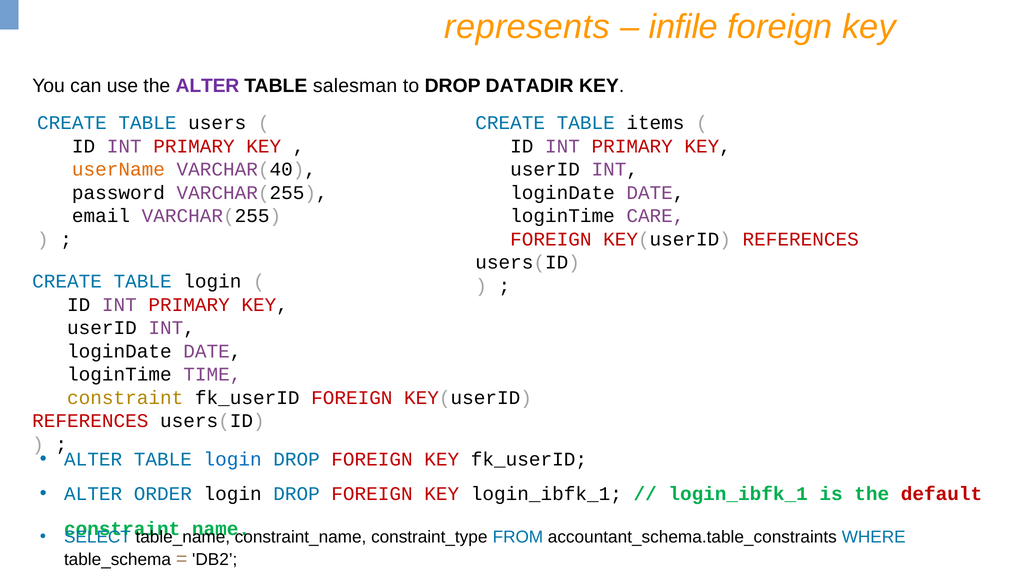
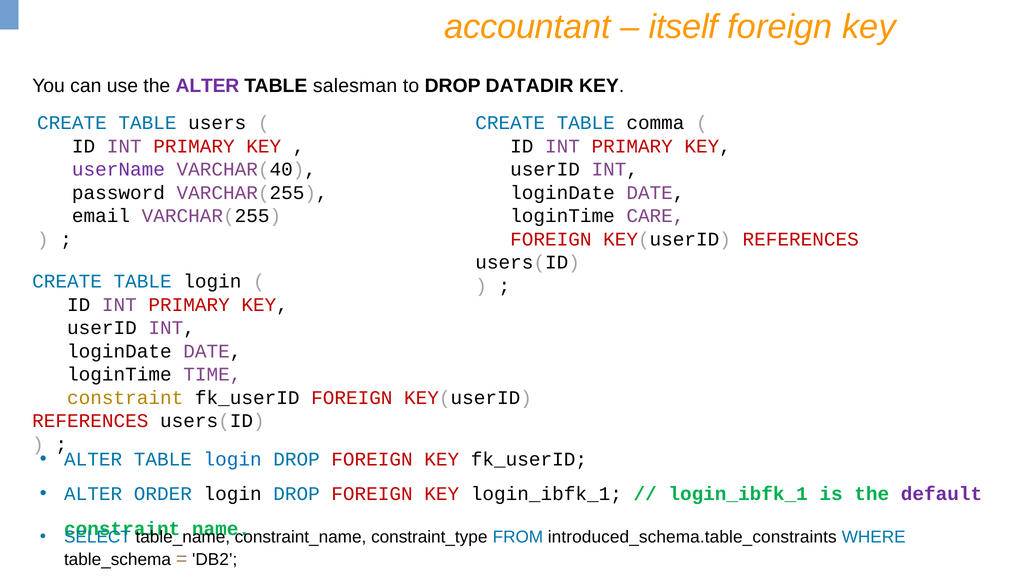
represents: represents -> accountant (527, 27)
infile: infile -> itself (683, 27)
items: items -> comma (655, 123)
userName colour: orange -> purple (118, 169)
default colour: red -> purple (941, 494)
accountant_schema.table_constraints: accountant_schema.table_constraints -> introduced_schema.table_constraints (692, 537)
